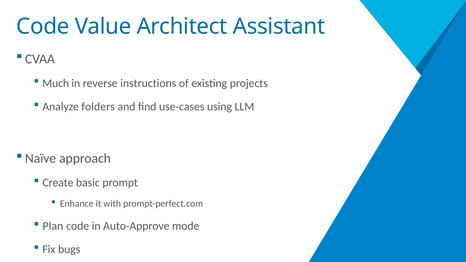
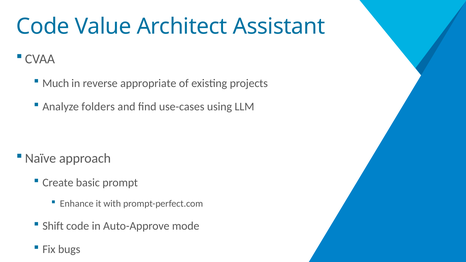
instructions: instructions -> appropriate (148, 83)
Plan: Plan -> Shift (53, 226)
